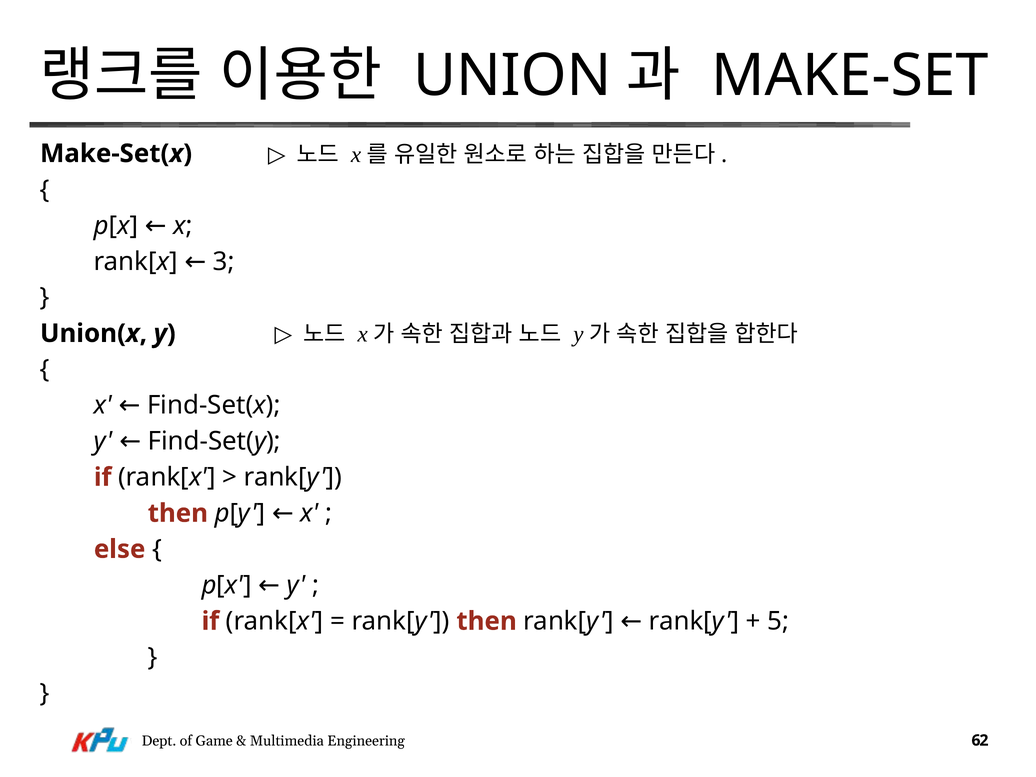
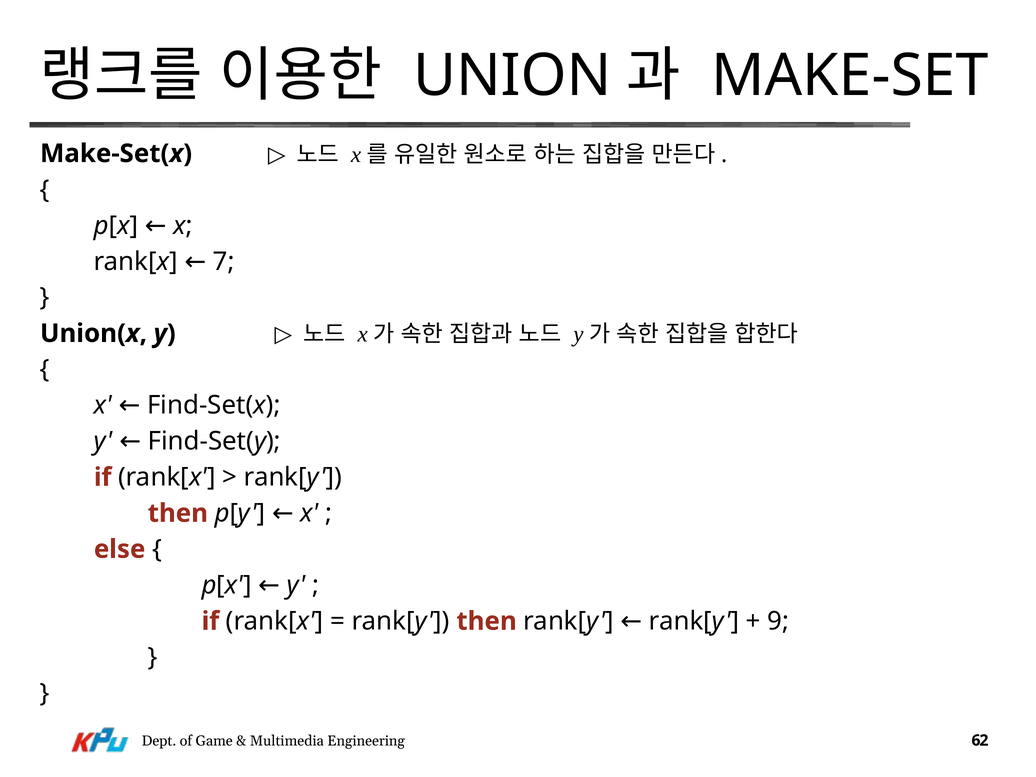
3: 3 -> 7 (224, 261)
5: 5 -> 9 (778, 621)
